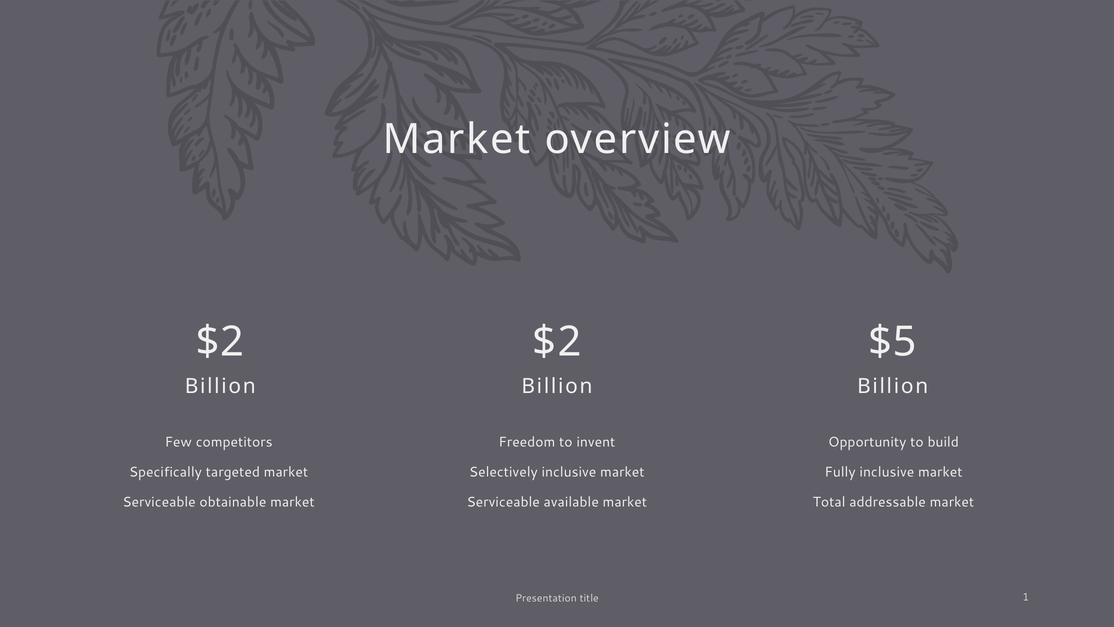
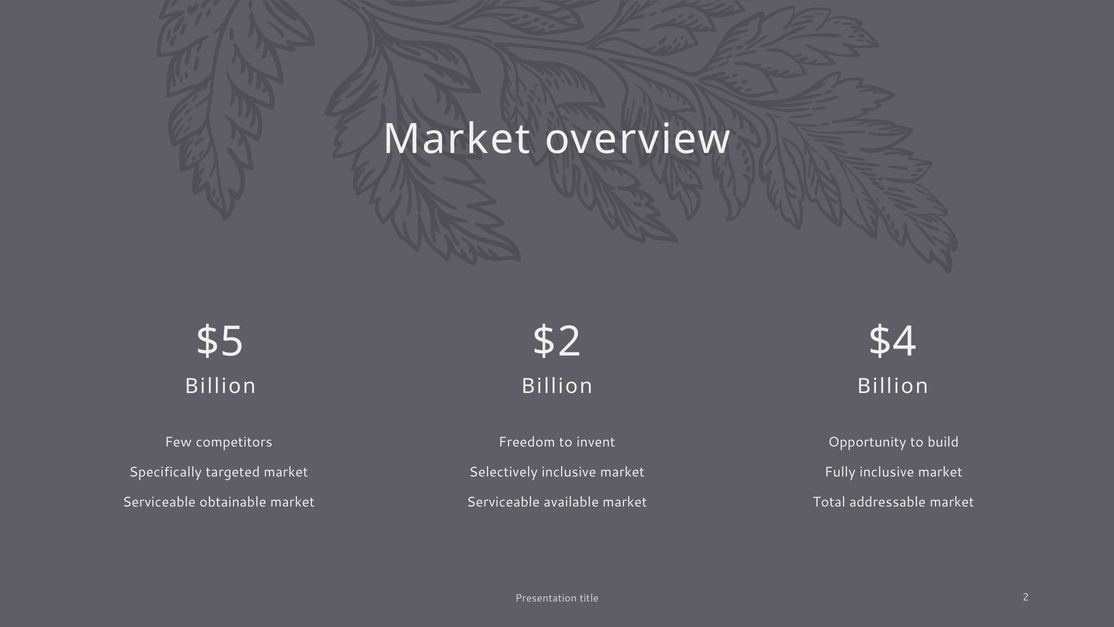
$2: $2 -> $5 (220, 342)
$5: $5 -> $4 (892, 342)
1: 1 -> 2 (1026, 597)
